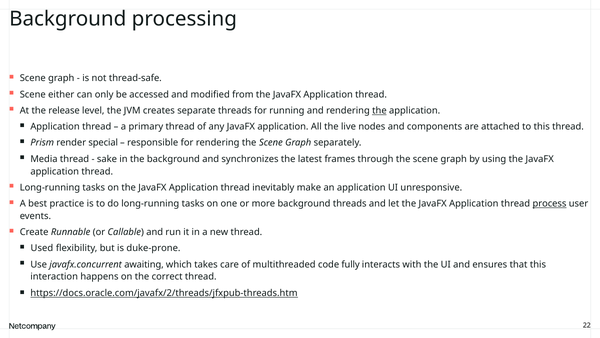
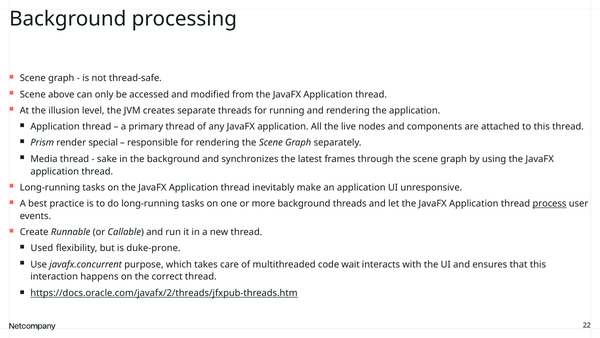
either: either -> above (61, 94)
release: release -> illusion (64, 110)
the underline: present -> none (379, 110)
awaiting: awaiting -> purpose (144, 264)
fully: fully -> wait (351, 264)
